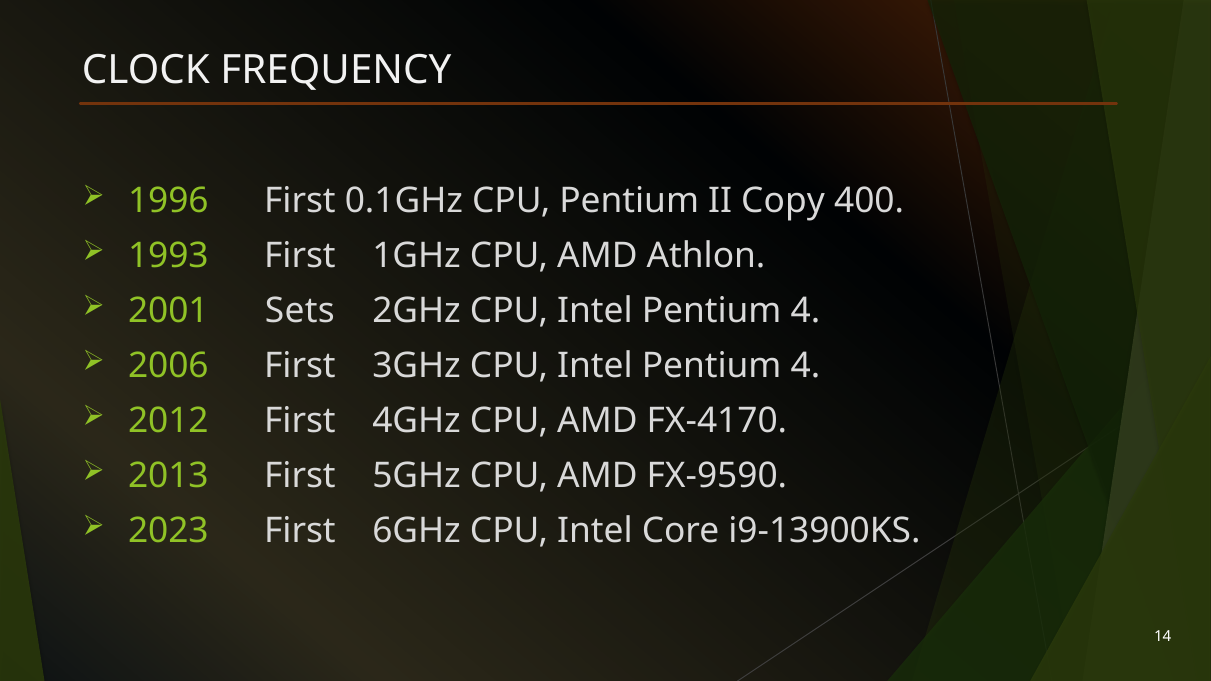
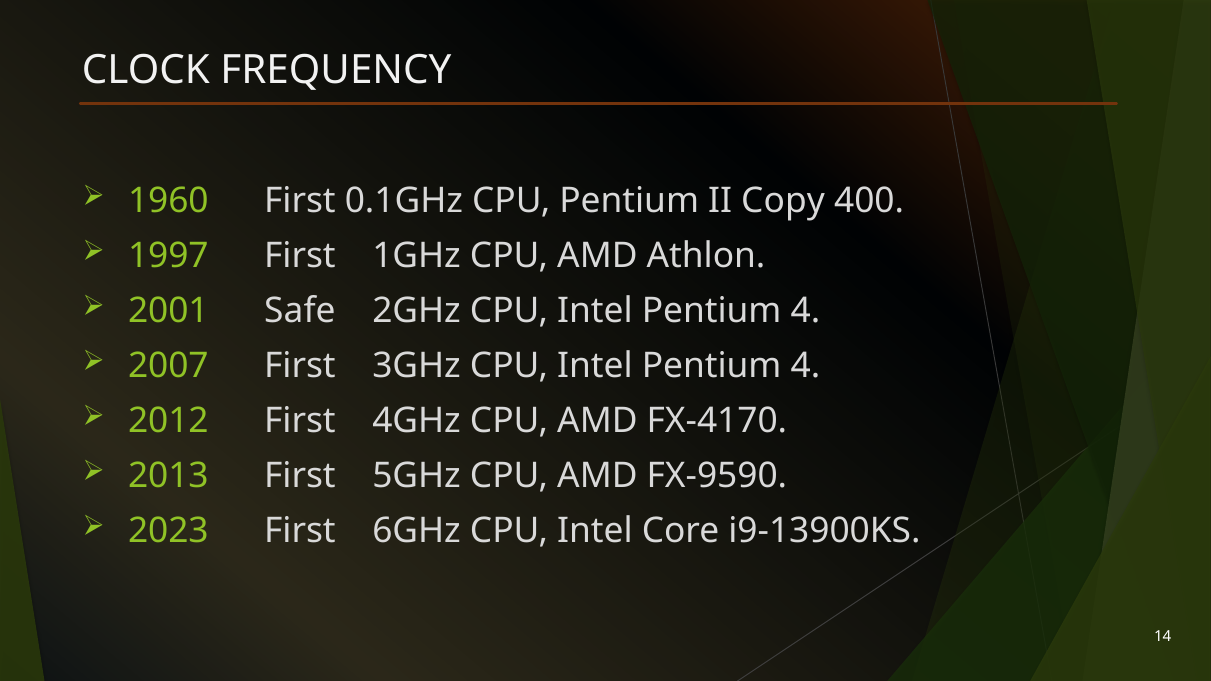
1996: 1996 -> 1960 (168, 201)
1993: 1993 -> 1997 (168, 256)
Sets: Sets -> Safe (300, 311)
2006: 2006 -> 2007 (168, 366)
